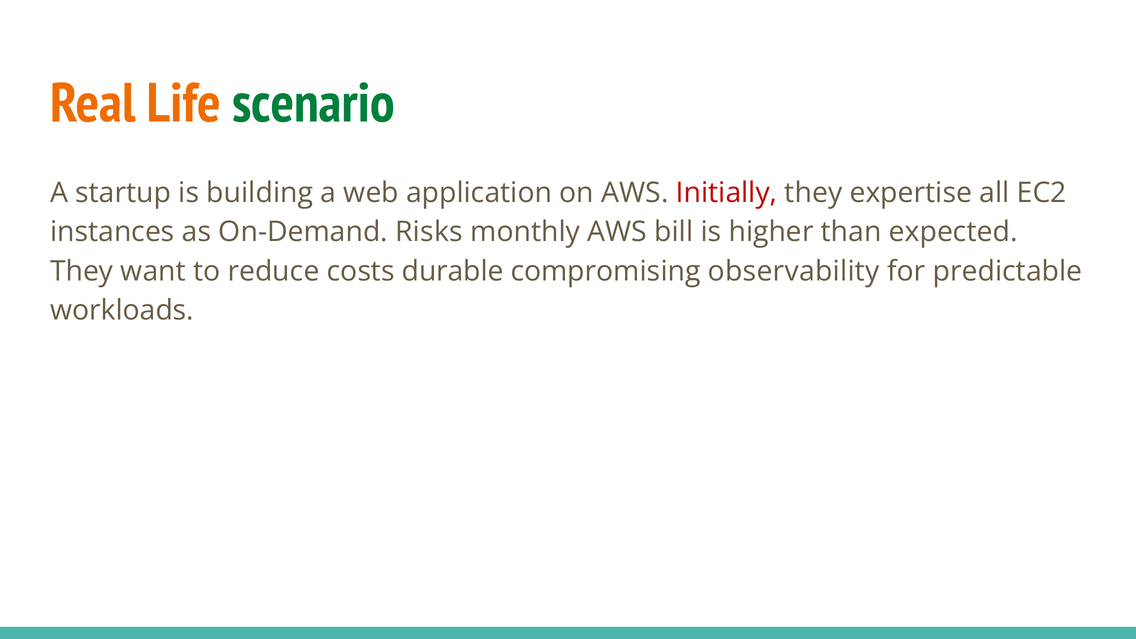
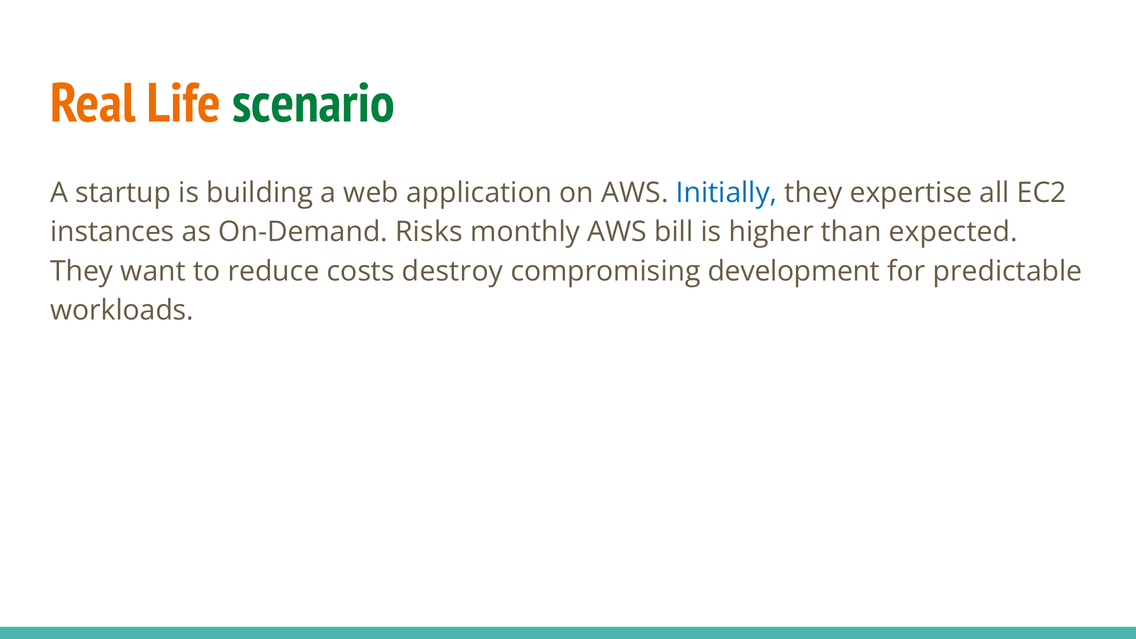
Initially colour: red -> blue (726, 193)
durable: durable -> destroy (453, 271)
observability: observability -> development (794, 271)
